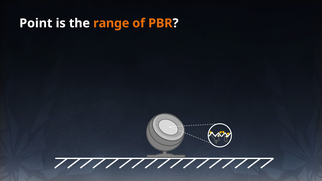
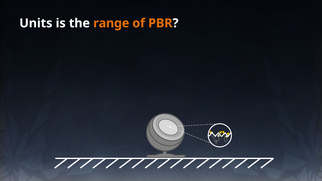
Point: Point -> Units (36, 23)
